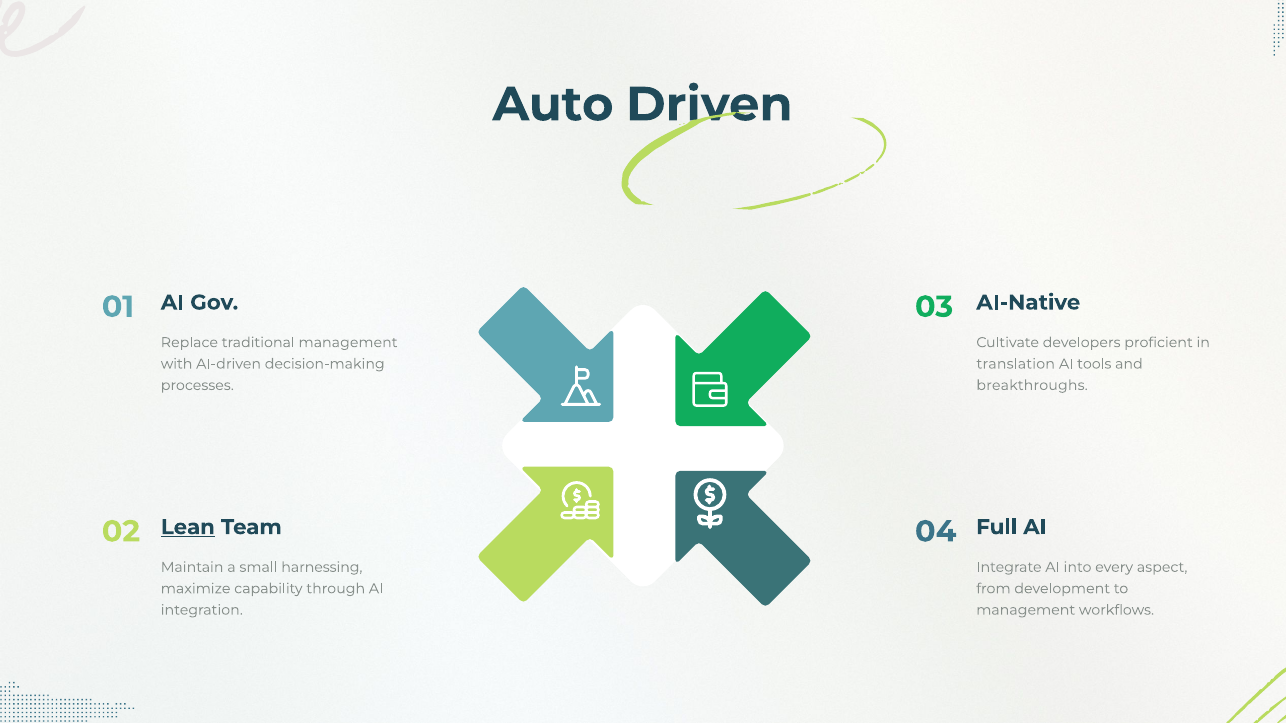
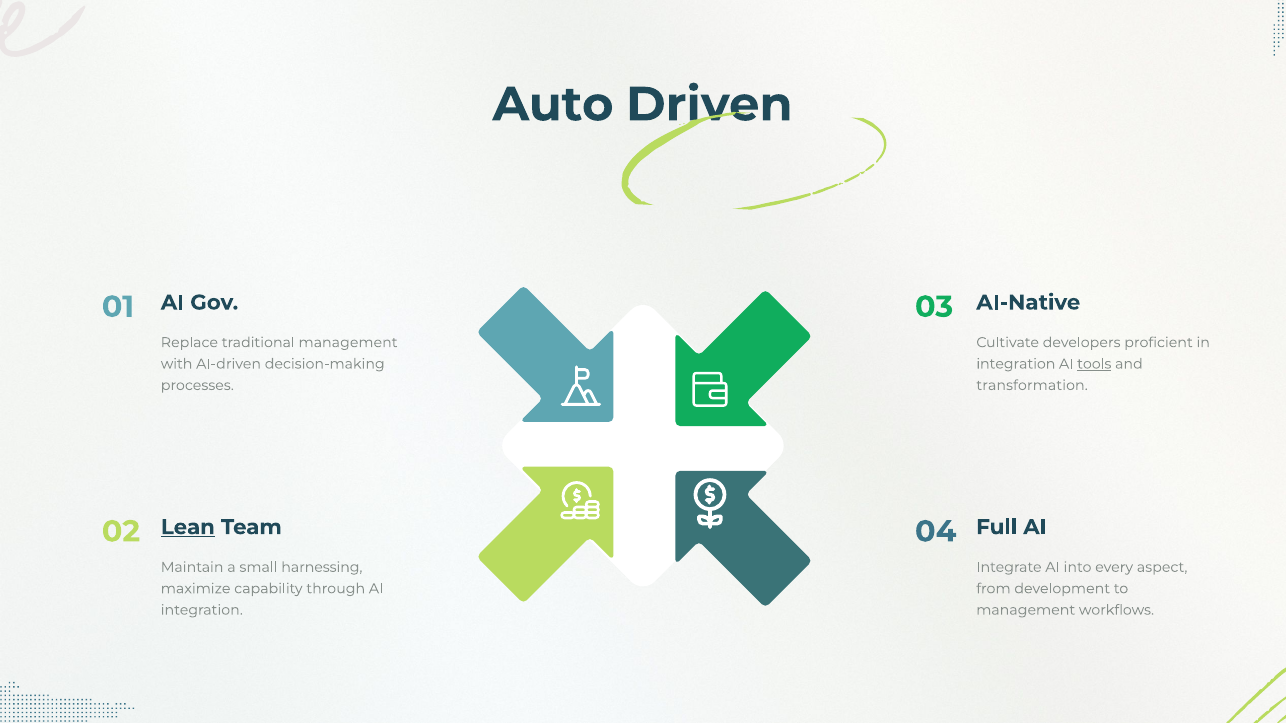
translation: translation -> integration (1016, 364)
tools underline: none -> present (1094, 364)
breakthroughs: breakthroughs -> transformation (1032, 385)
